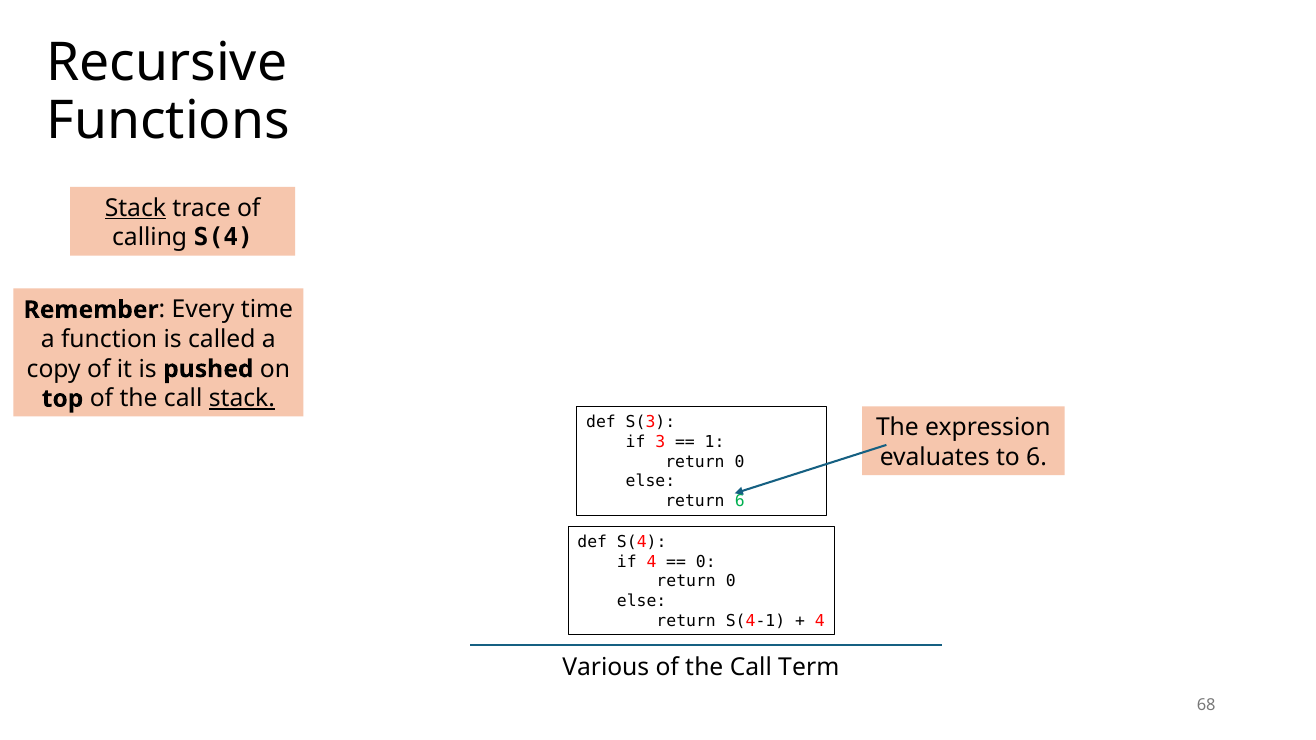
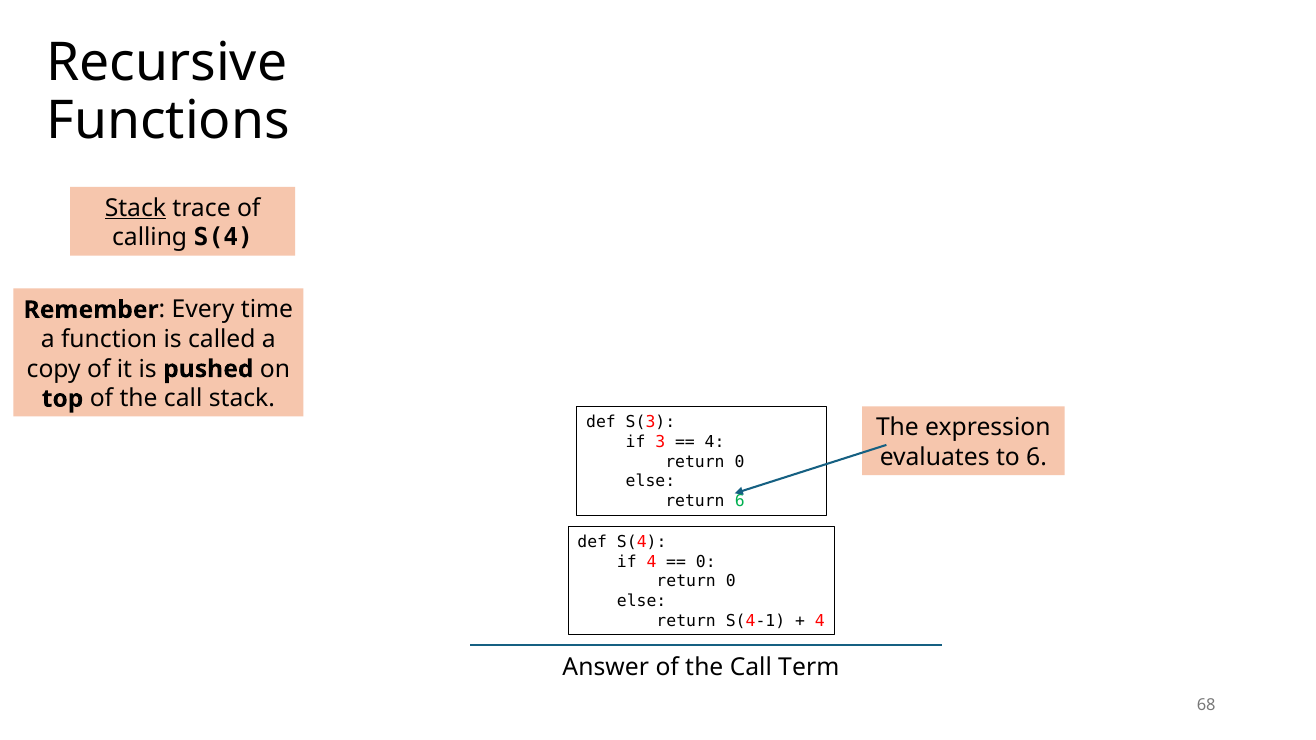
stack underline: present -> none (242, 399)
1: 1 -> 4 (715, 442)
Various: Various -> Answer (606, 668)
